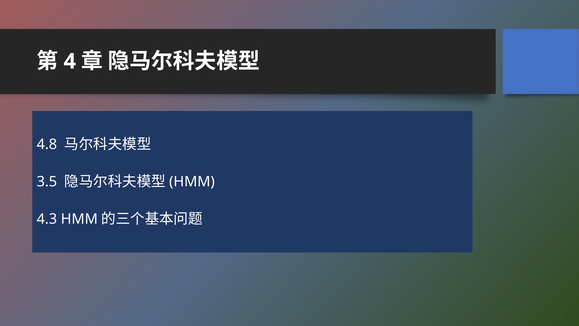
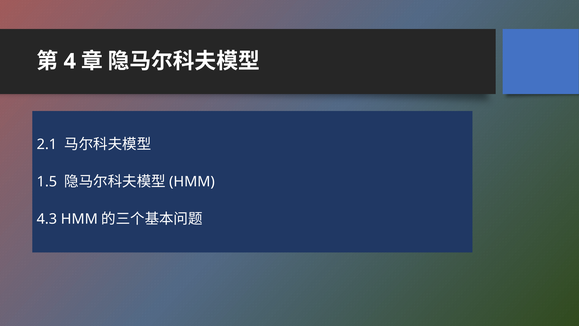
4.8: 4.8 -> 2.1 (47, 144)
3.5: 3.5 -> 1.5 (47, 182)
